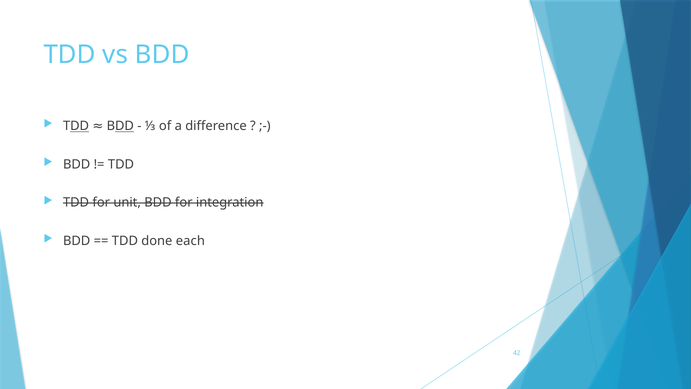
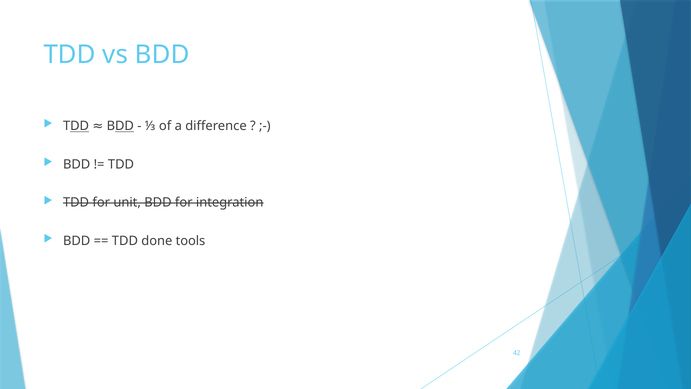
each: each -> tools (190, 241)
